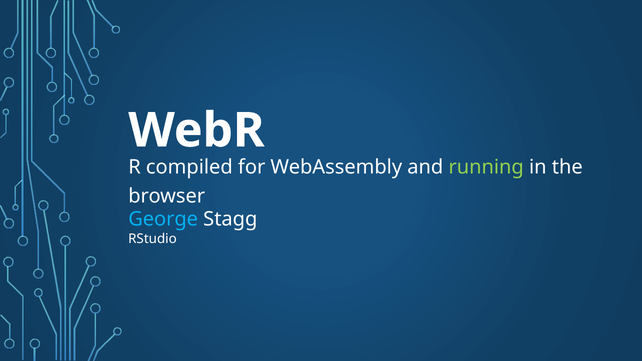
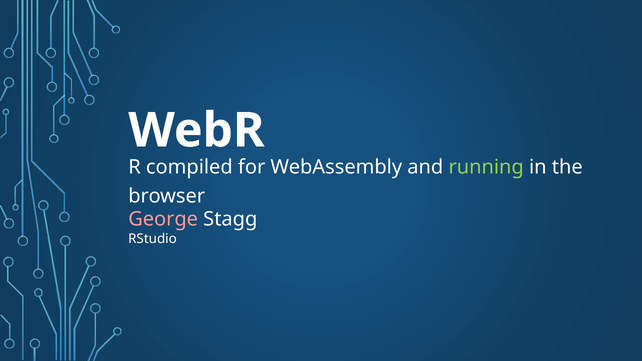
George colour: light blue -> pink (163, 219)
